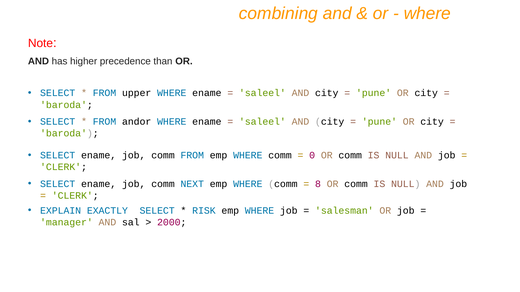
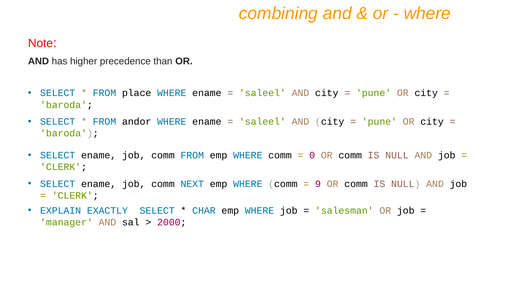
upper: upper -> place (137, 93)
8: 8 -> 9 (318, 184)
RISK: RISK -> CHAR (204, 211)
